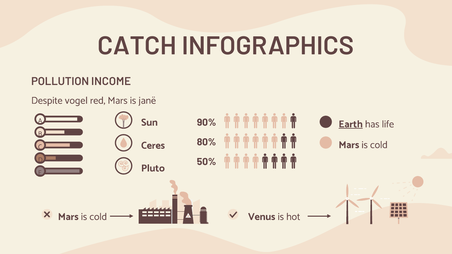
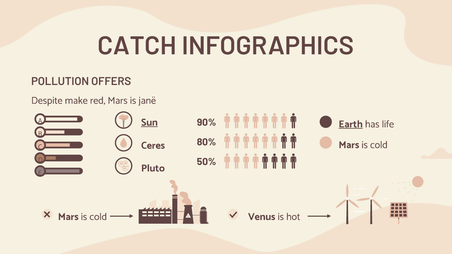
INCOME: INCOME -> OFFERS (111, 81)
vogel: vogel -> make (76, 101)
Sun underline: none -> present (149, 122)
